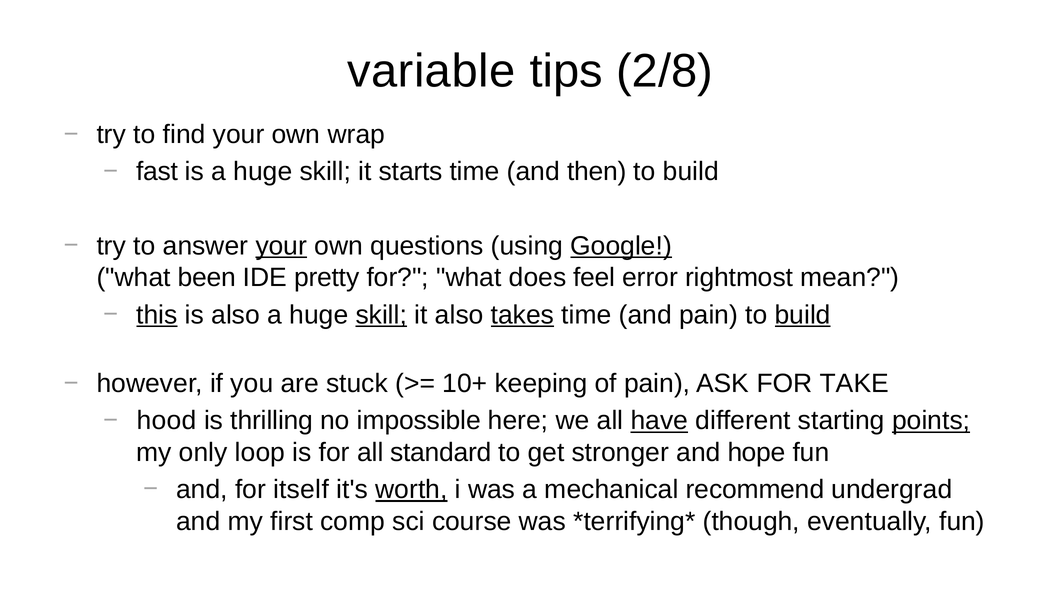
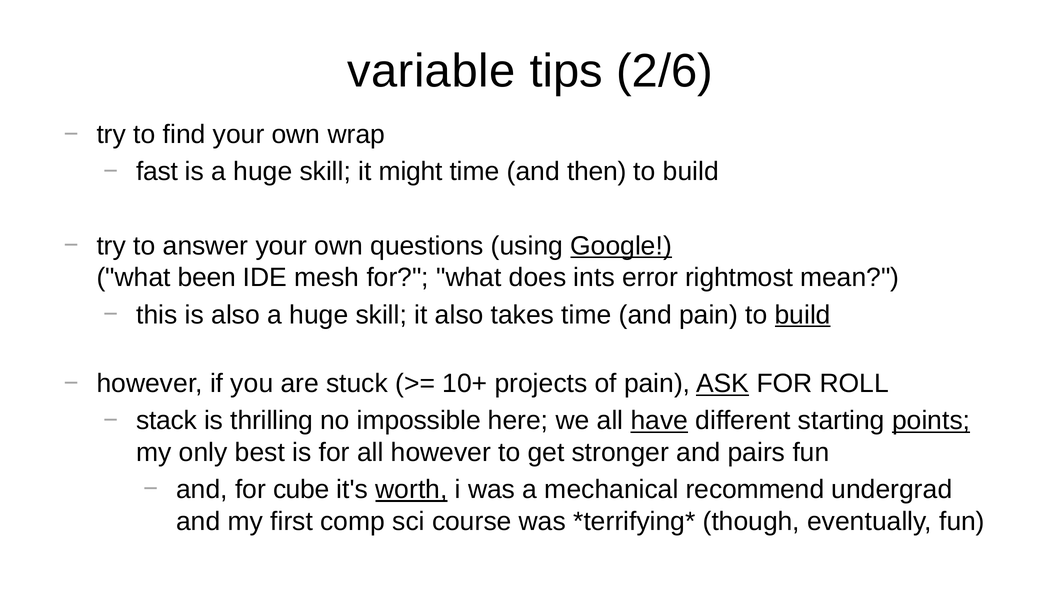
2/8: 2/8 -> 2/6 (665, 71)
starts: starts -> might (411, 172)
your underline: present -> none (281, 246)
pretty: pretty -> mesh (327, 278)
feel: feel -> ints (594, 278)
this underline: present -> none (157, 315)
skill underline: present -> none (381, 315)
takes underline: present -> none (522, 315)
keeping: keeping -> projects (541, 384)
ASK underline: none -> present (723, 384)
TAKE: TAKE -> ROLL (854, 384)
hood: hood -> stack (167, 421)
loop: loop -> best (260, 453)
all standard: standard -> however (441, 453)
hope: hope -> pairs (756, 453)
itself: itself -> cube (301, 490)
